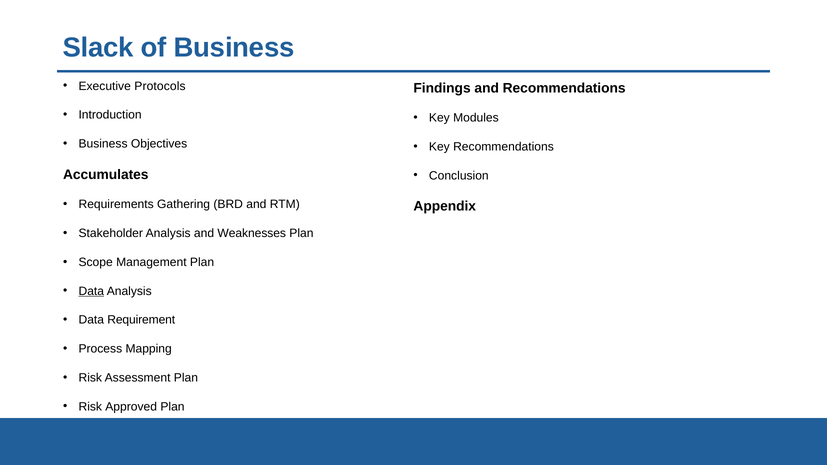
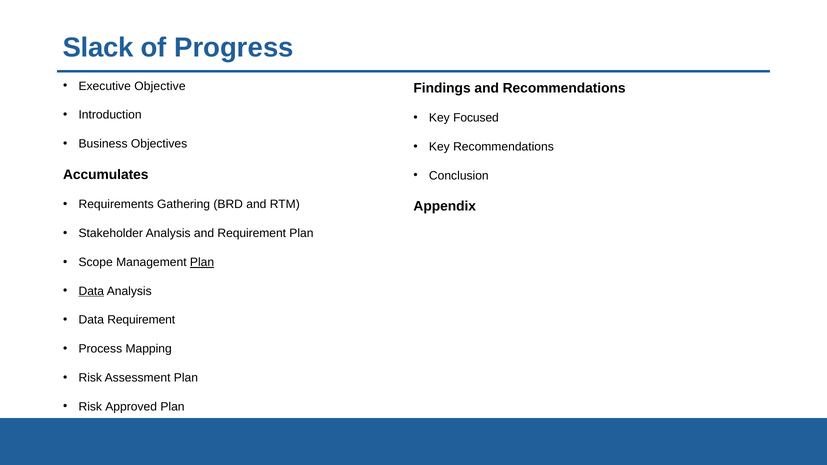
of Business: Business -> Progress (234, 48)
Protocols: Protocols -> Objective (160, 86)
Modules: Modules -> Focused (476, 118)
and Weaknesses: Weaknesses -> Requirement (252, 233)
Plan underline: none -> present (202, 262)
